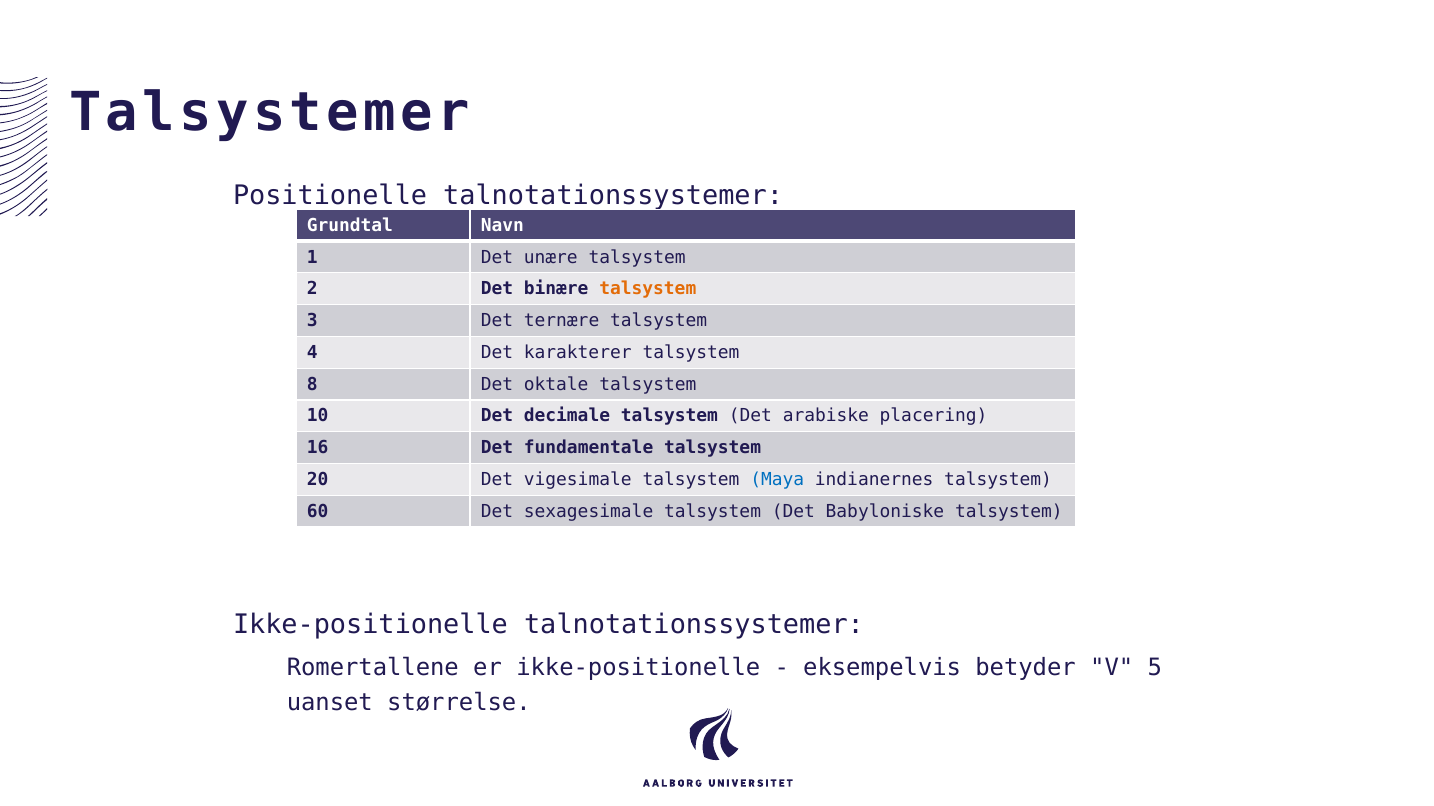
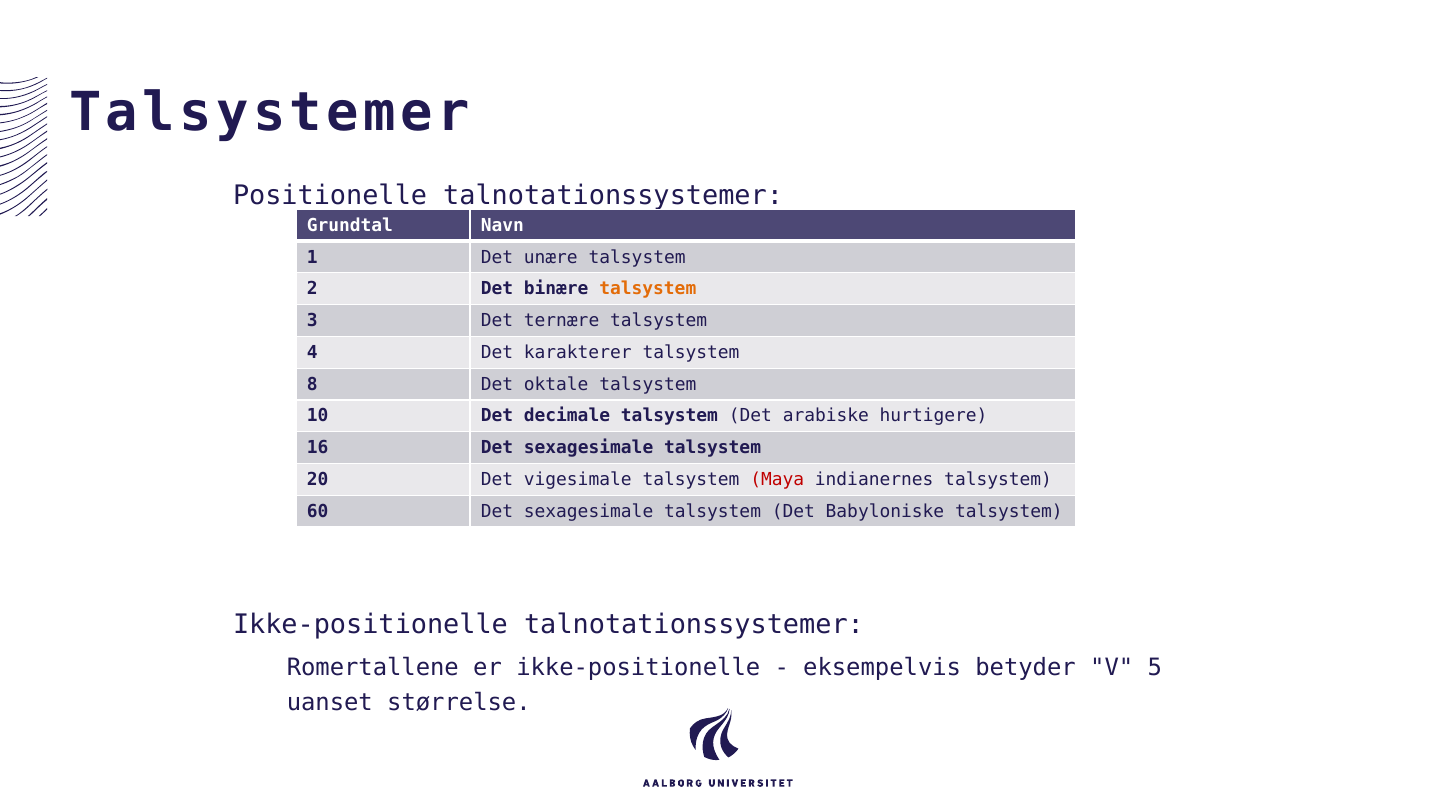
placering: placering -> hurtigere (934, 416)
16 Det fundamentale: fundamentale -> sexagesimale (589, 448)
Maya colour: blue -> red (777, 480)
